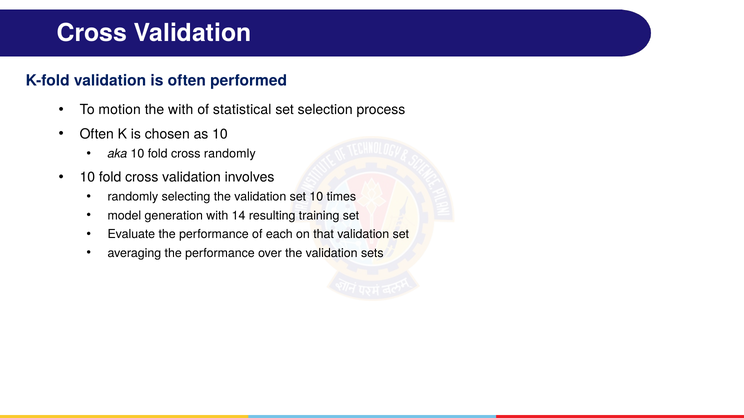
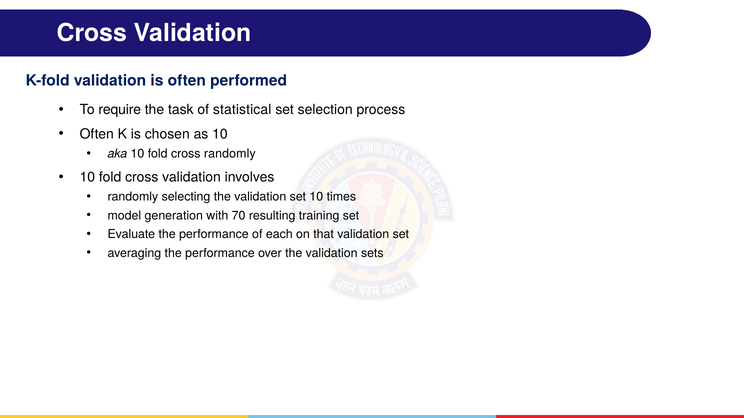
motion: motion -> require (120, 110)
the with: with -> task (181, 110)
14: 14 -> 70 (239, 216)
